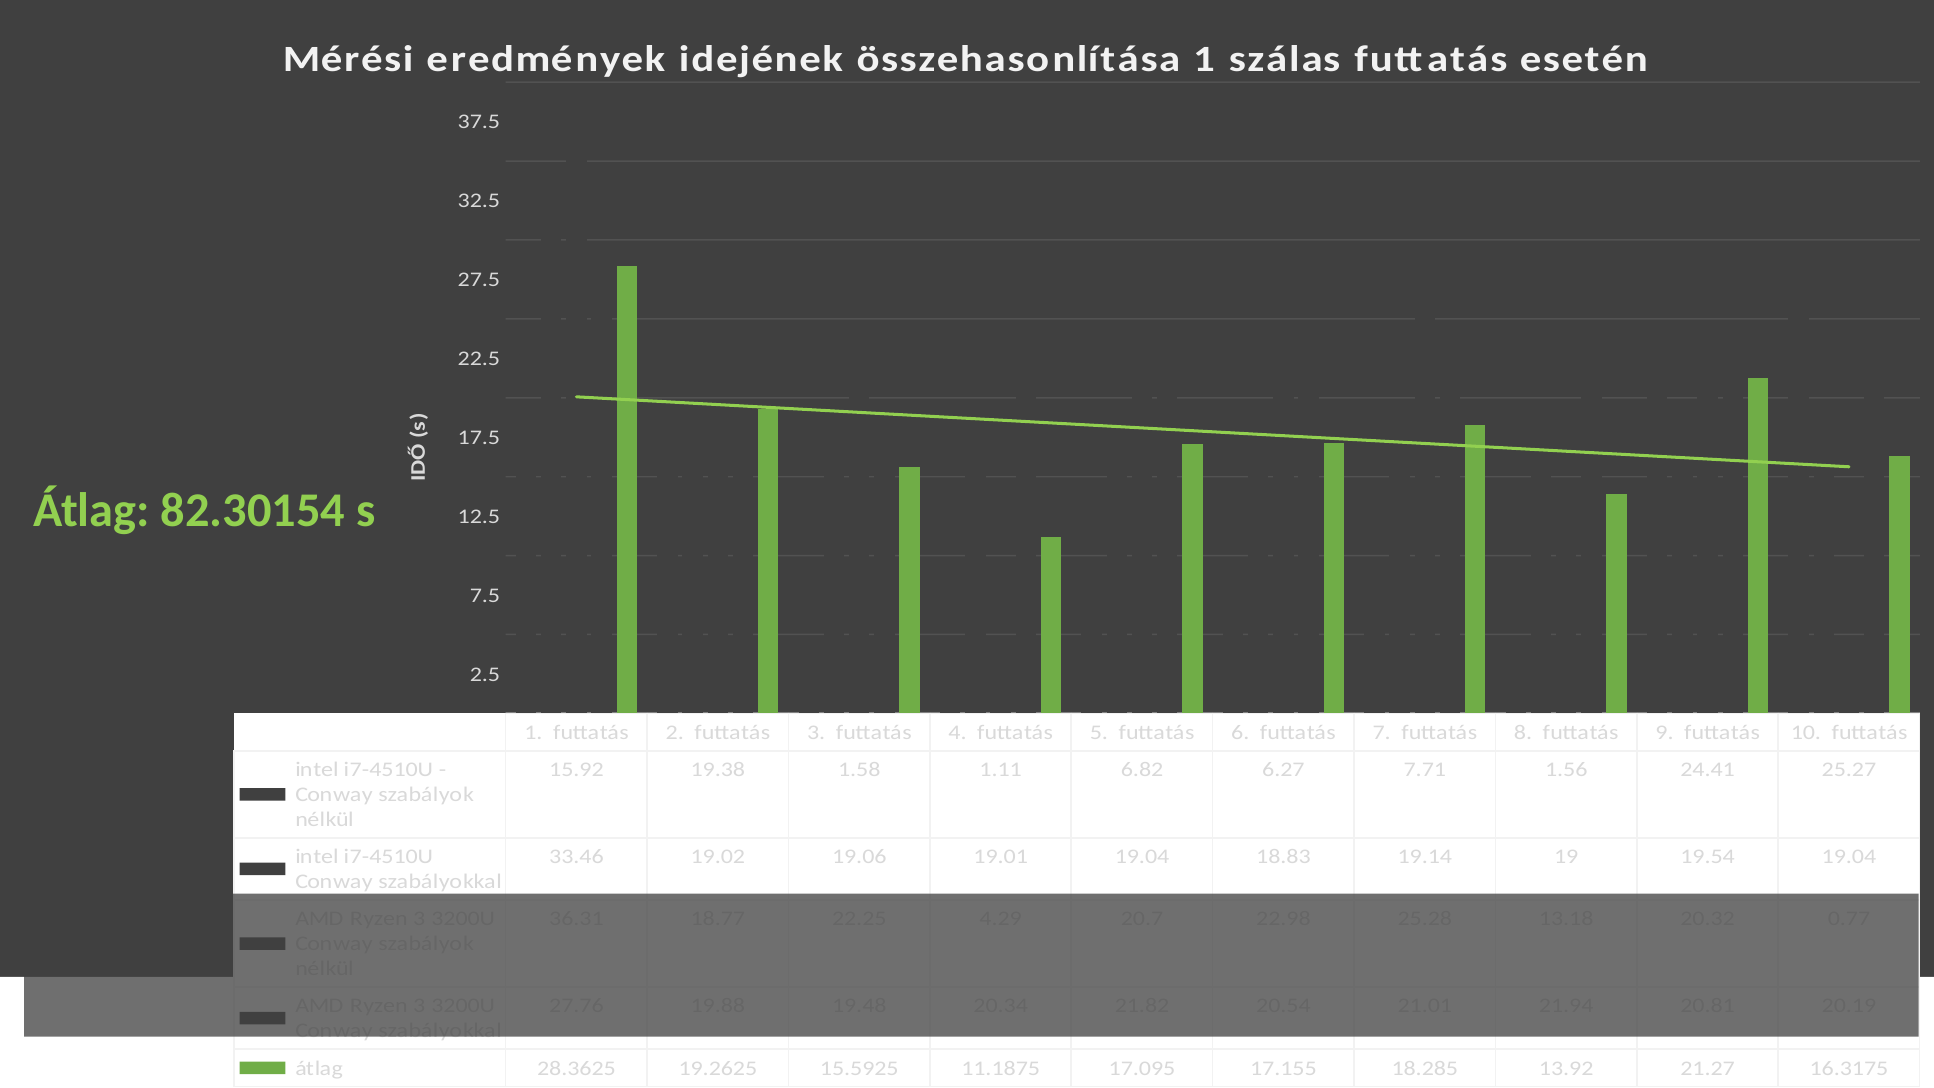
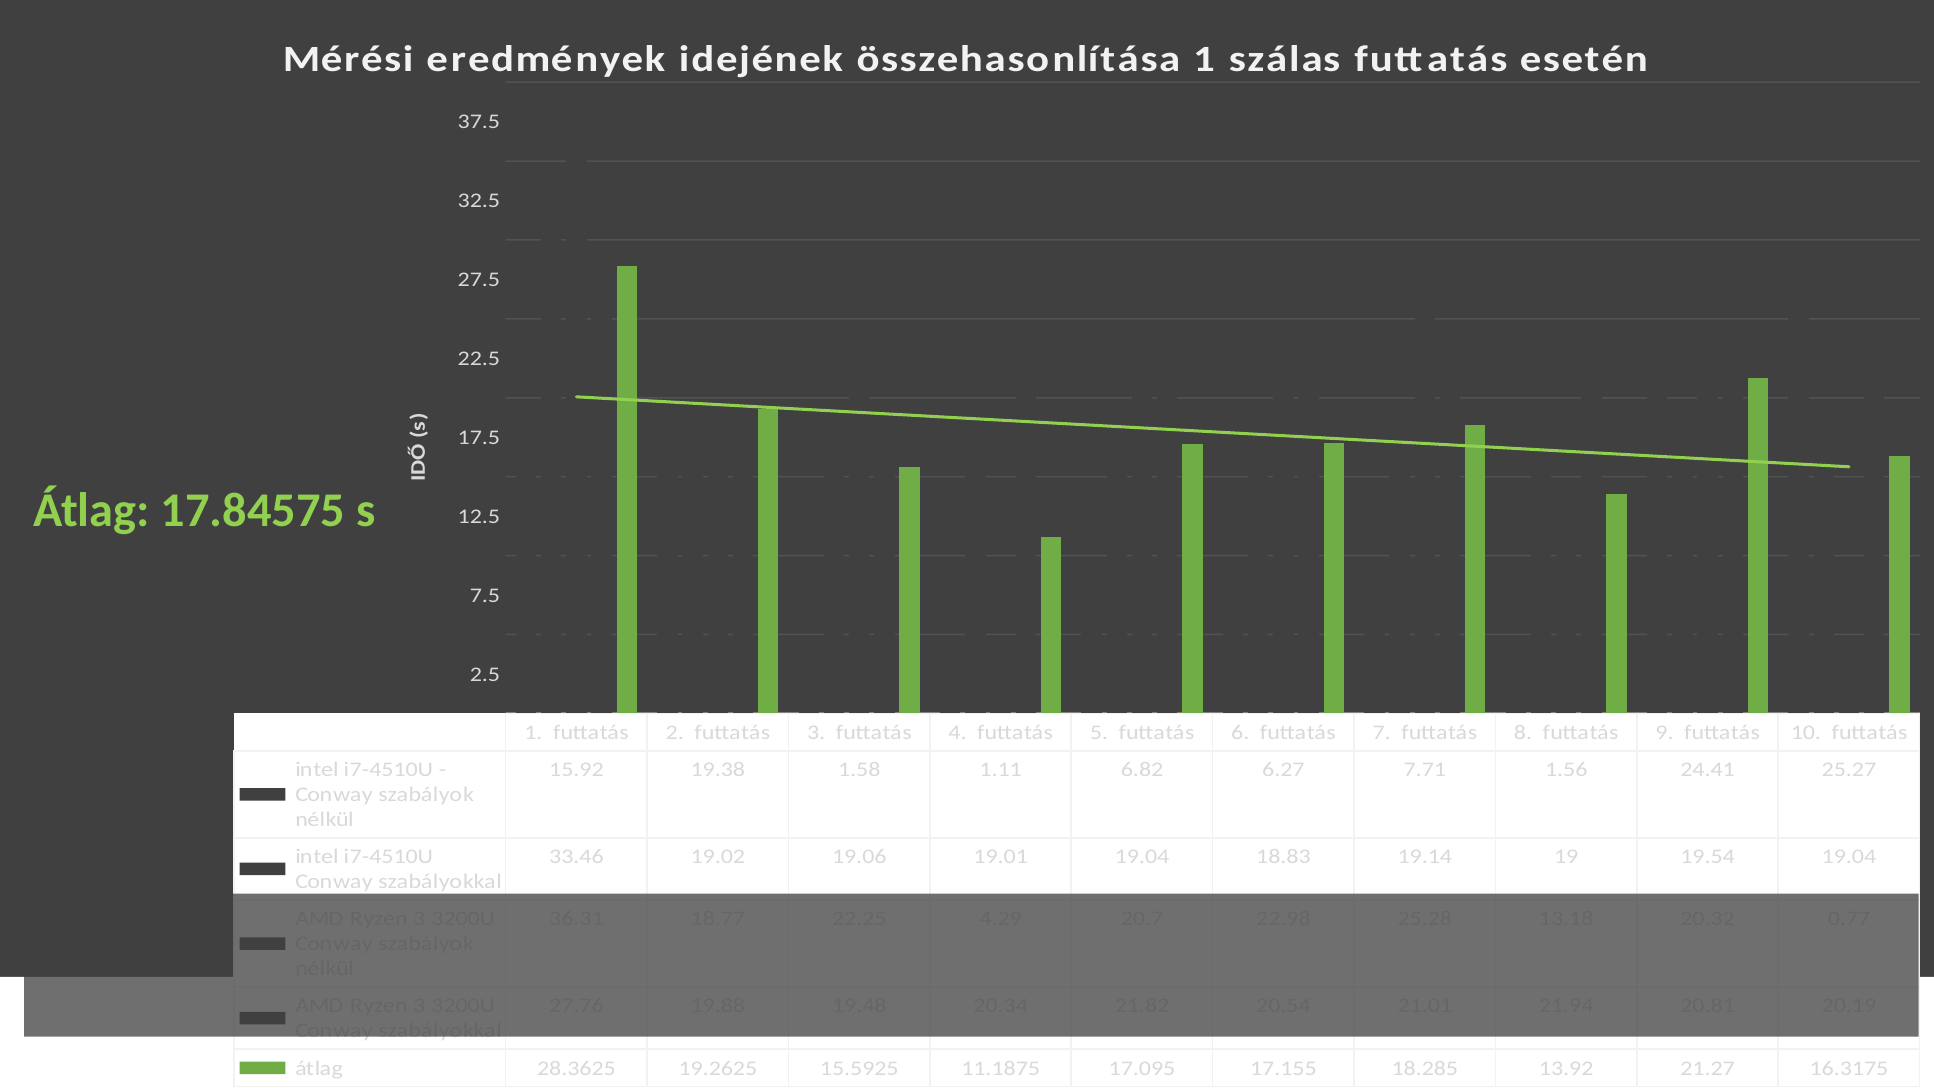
82.30154: 82.30154 -> 17.84575 (253, 510)
